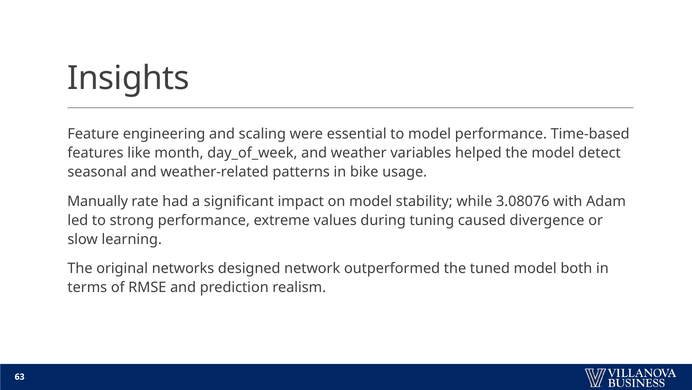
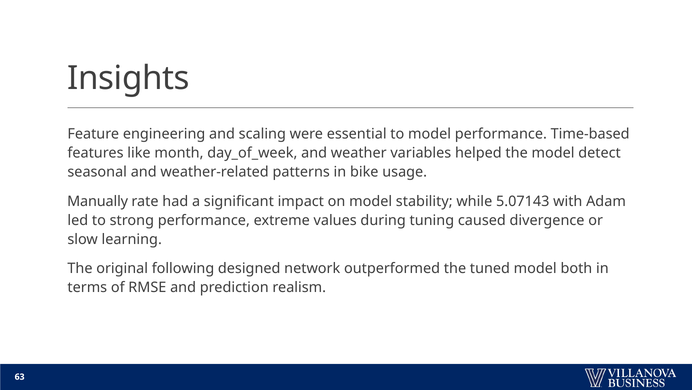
3.08076: 3.08076 -> 5.07143 (523, 201)
networks: networks -> following (183, 268)
